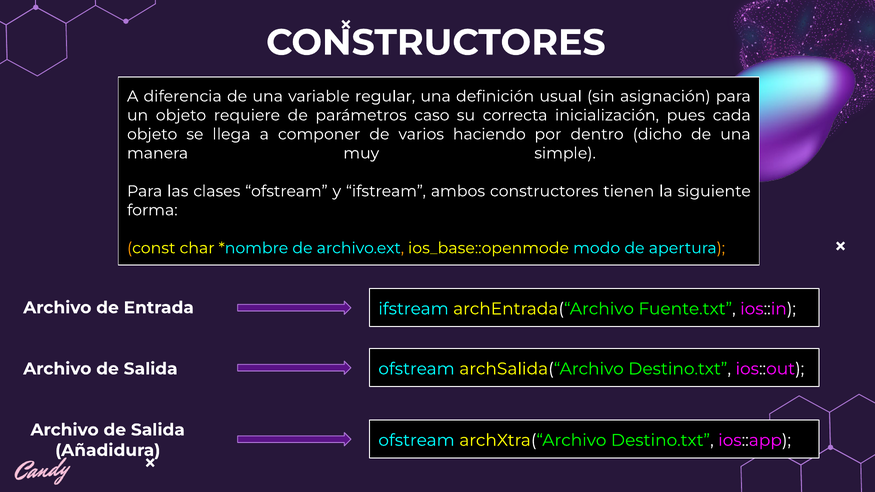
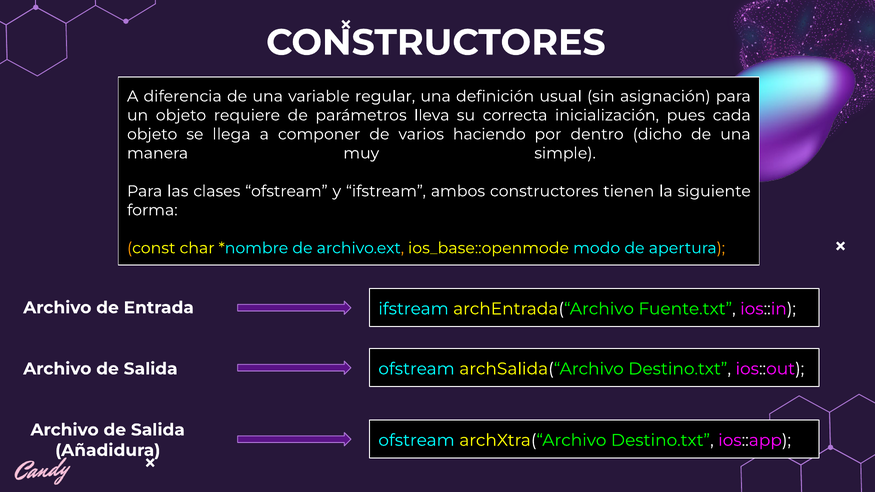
caso: caso -> lleva (432, 115)
